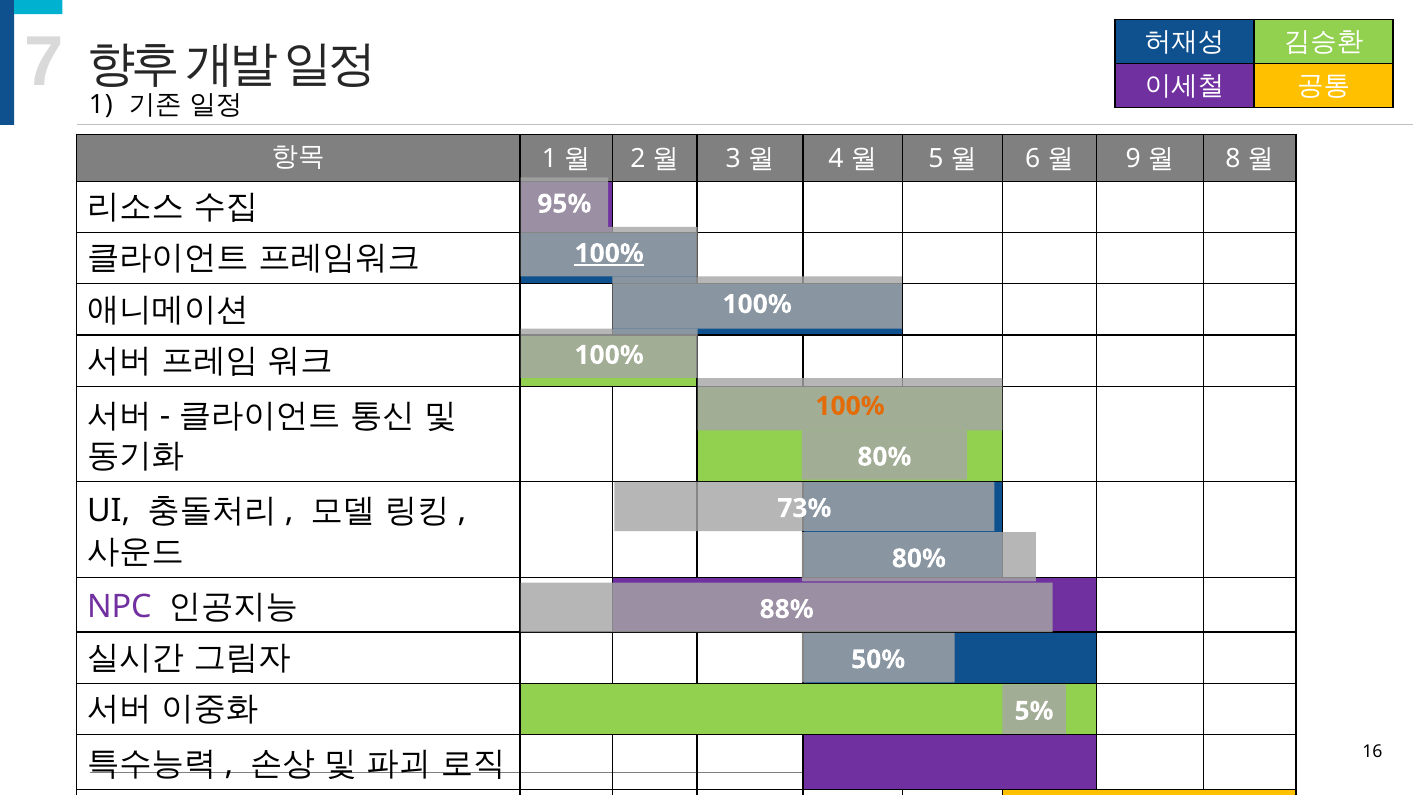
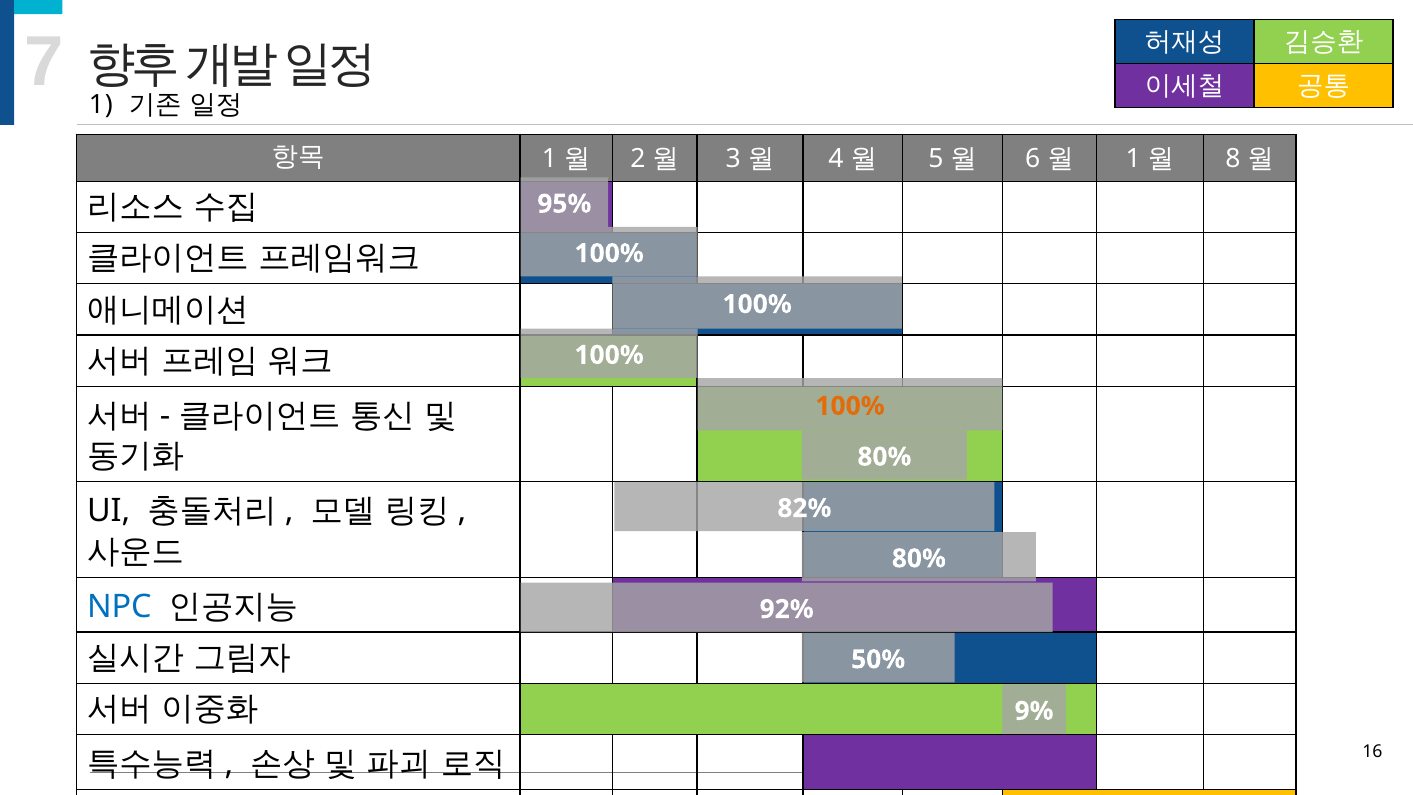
9: 9 -> 1 (1133, 159)
100% underline: present -> none (609, 253)
73%: 73% -> 82% (804, 508)
NPC colour: purple -> blue (119, 606)
88%: 88% -> 92% (787, 609)
5%: 5% -> 9% (1034, 711)
